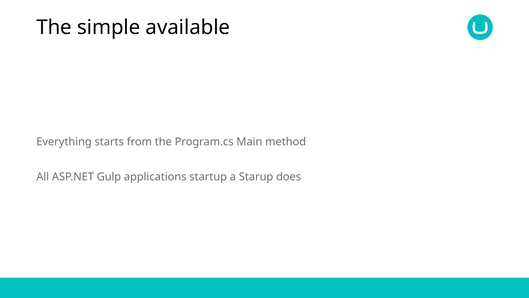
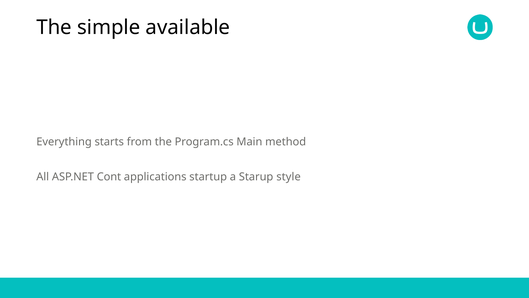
Gulp: Gulp -> Cont (109, 177)
does: does -> style (289, 177)
